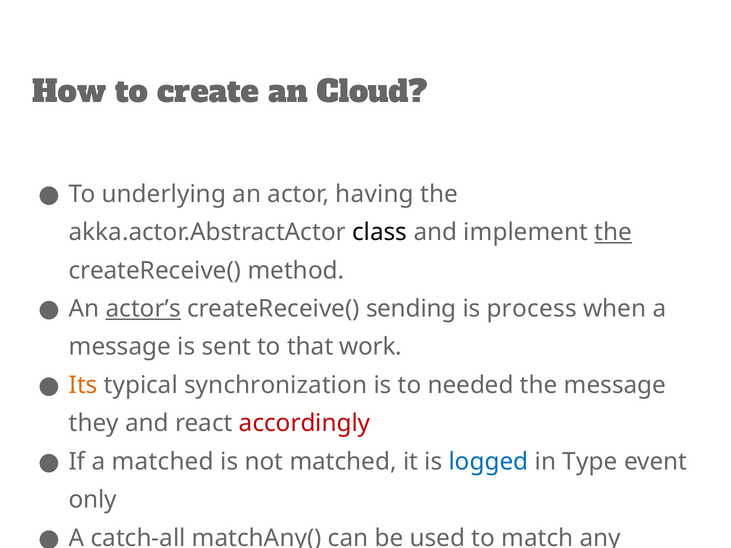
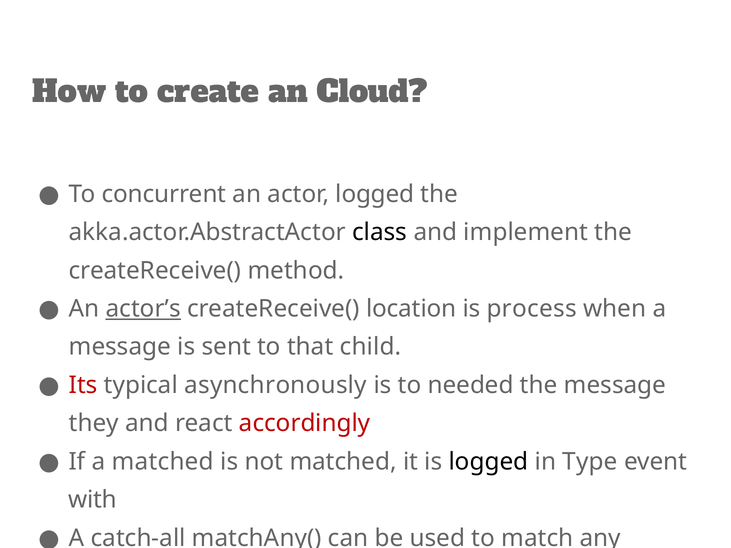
underlying: underlying -> concurrent (164, 194)
actor having: having -> logged (375, 194)
the underline: present -> none (613, 232)
sending: sending -> location (411, 309)
work: work -> child (370, 347)
Its colour: orange -> red (83, 385)
synchronization: synchronization -> asynchronously (276, 385)
logged colour: blue -> black (489, 462)
only: only -> with (93, 500)
